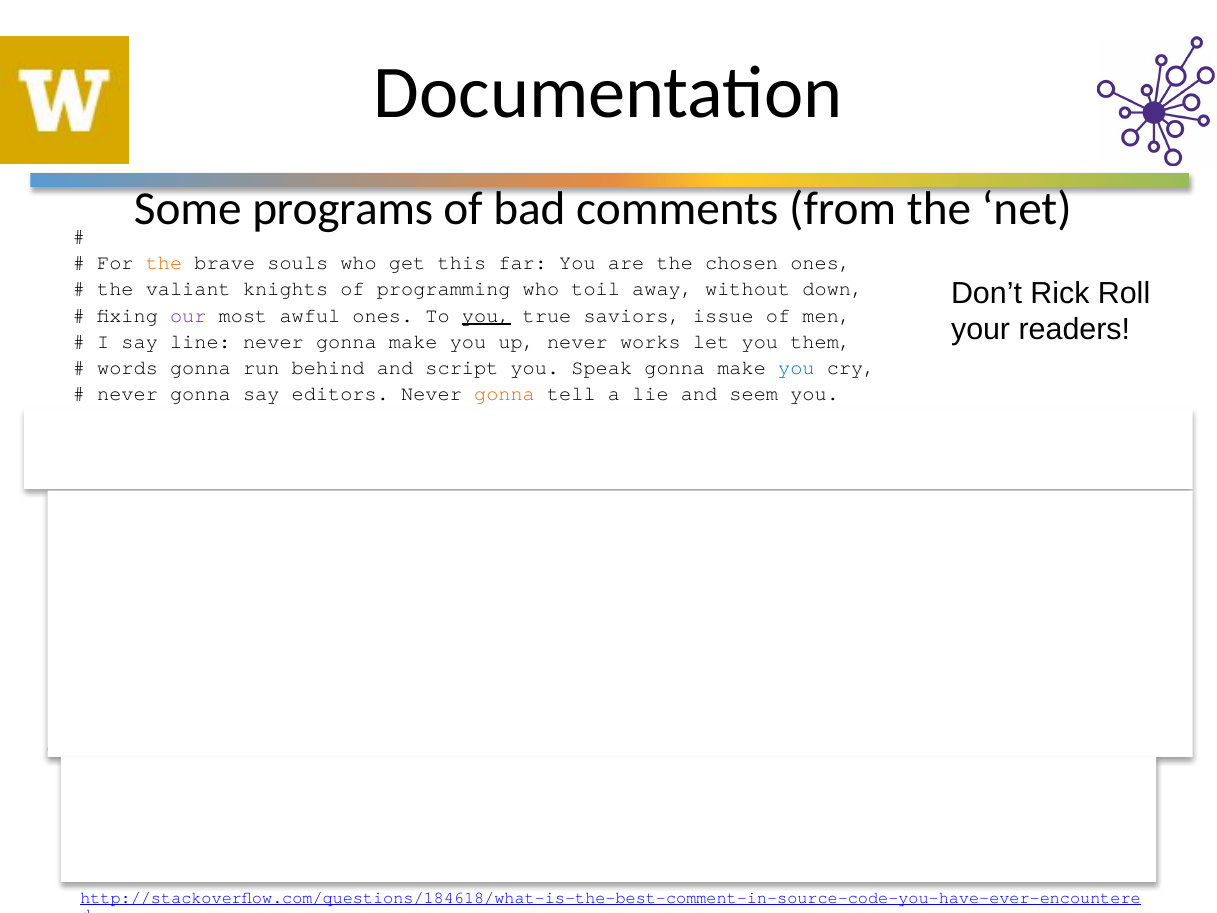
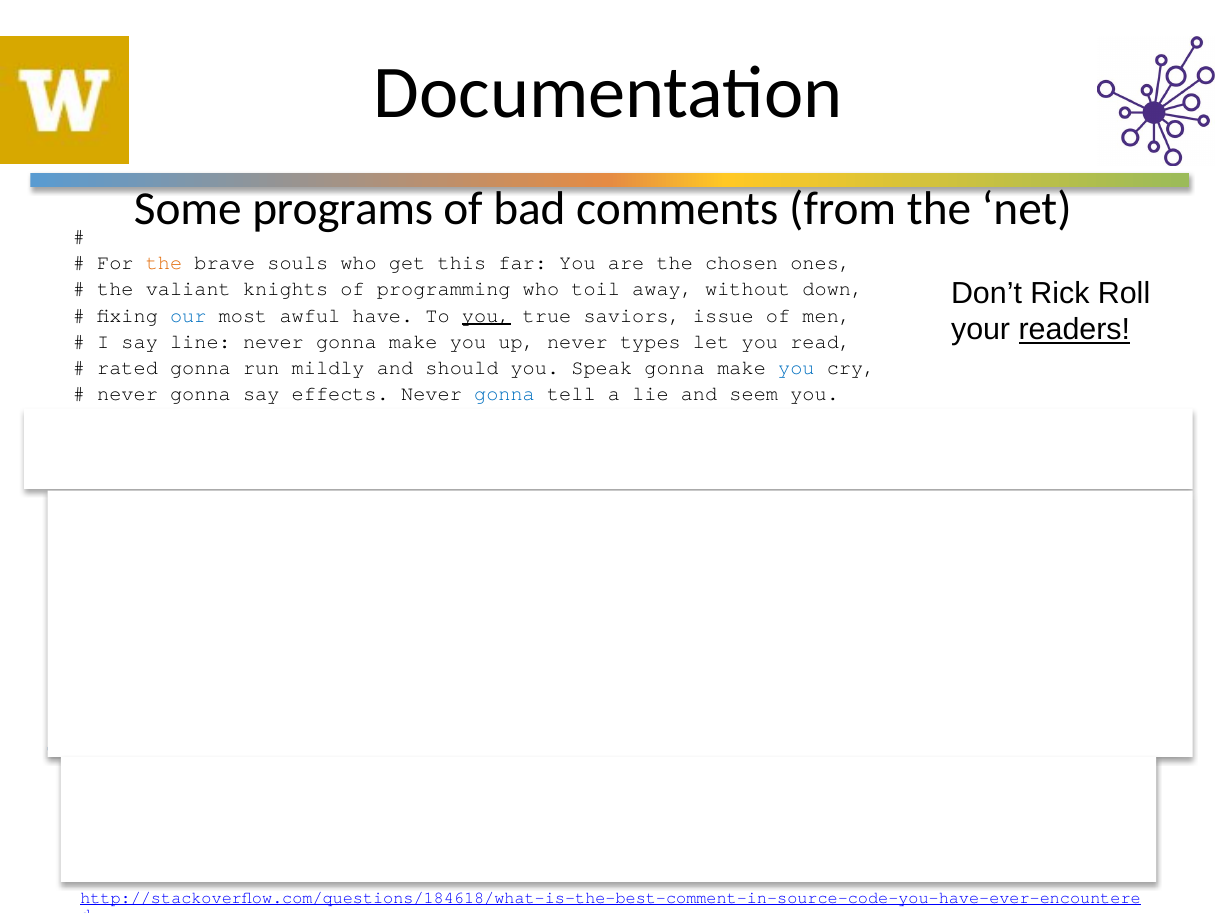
our colour: purple -> blue (188, 315)
awful ones: ones -> have (383, 315)
readers underline: none -> present (1074, 329)
works: works -> types (650, 341)
them: them -> read (821, 341)
words: words -> rated (128, 368)
behind: behind -> mildly (328, 368)
script: script -> should (462, 368)
editors: editors -> effects (340, 394)
gonna colour: orange -> blue (505, 394)
